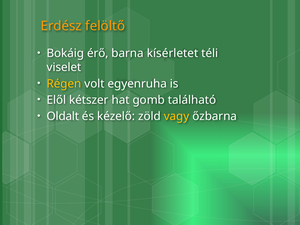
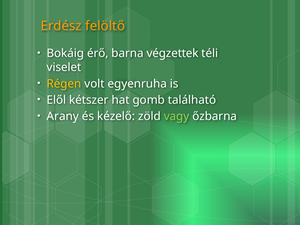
kísérletet: kísérletet -> végzettek (173, 53)
Oldalt: Oldalt -> Arany (63, 116)
vagy colour: yellow -> light green (177, 116)
